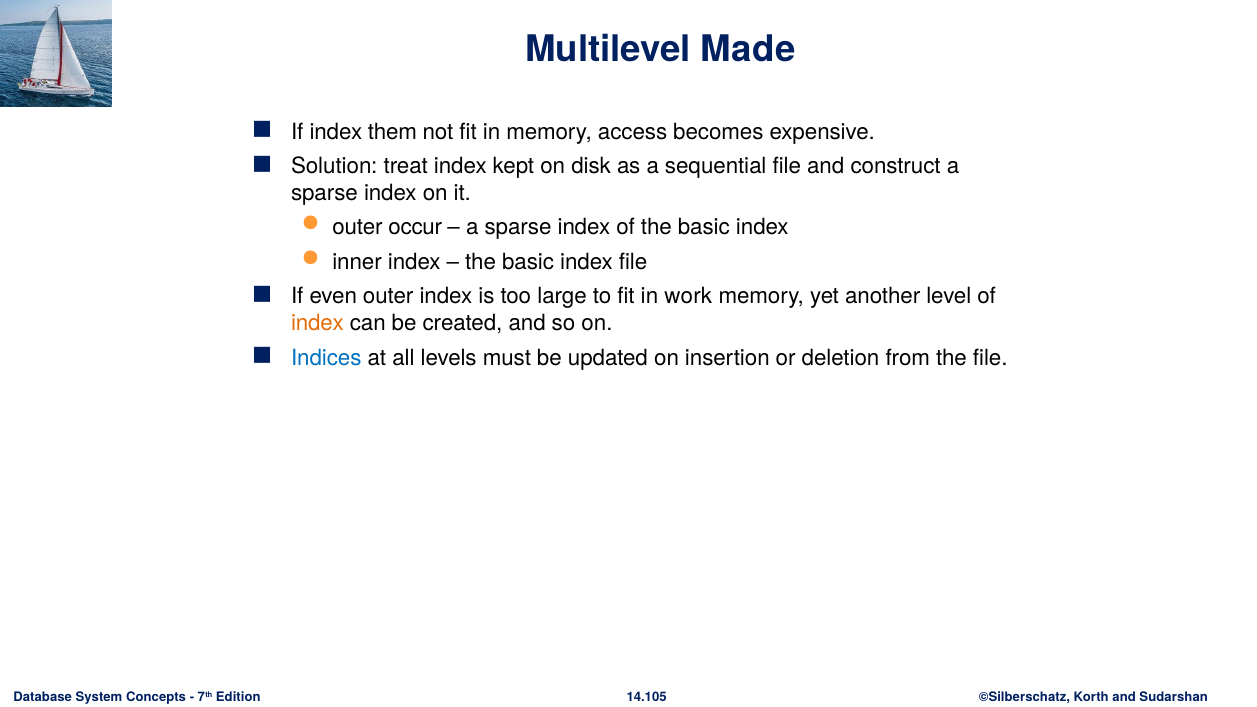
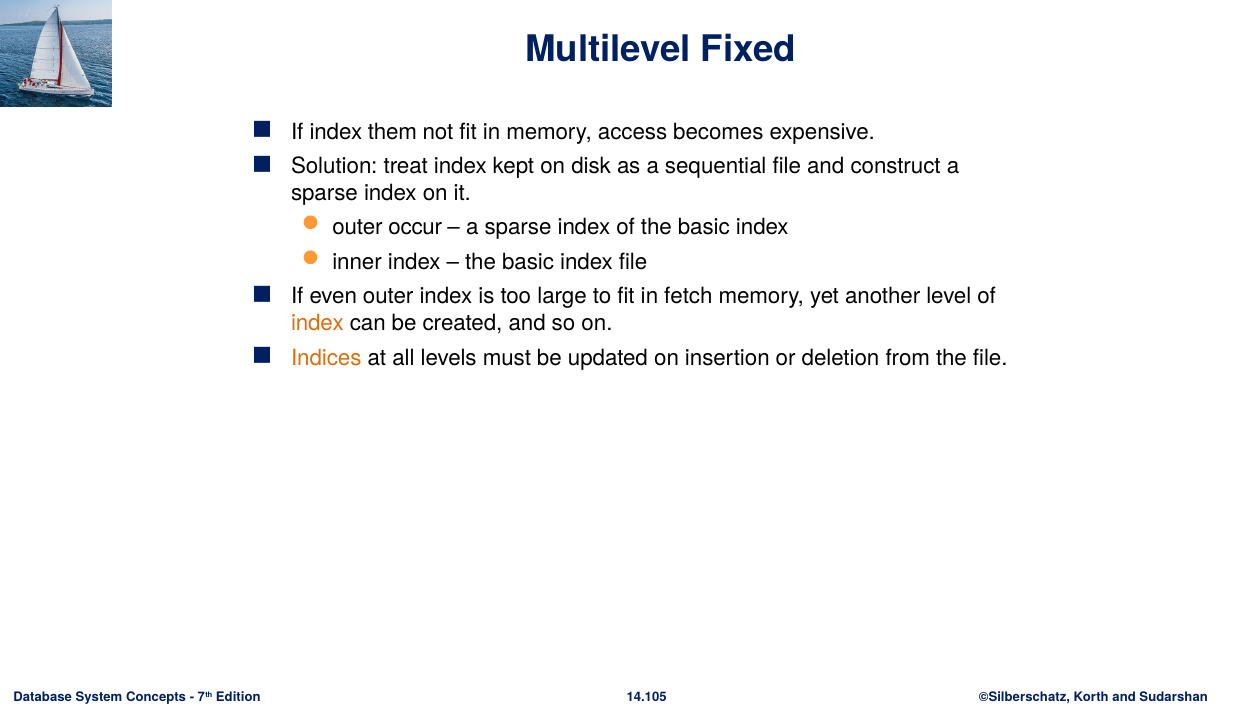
Made: Made -> Fixed (749, 49)
work: work -> fetch (688, 297)
Indices colour: blue -> orange (326, 358)
